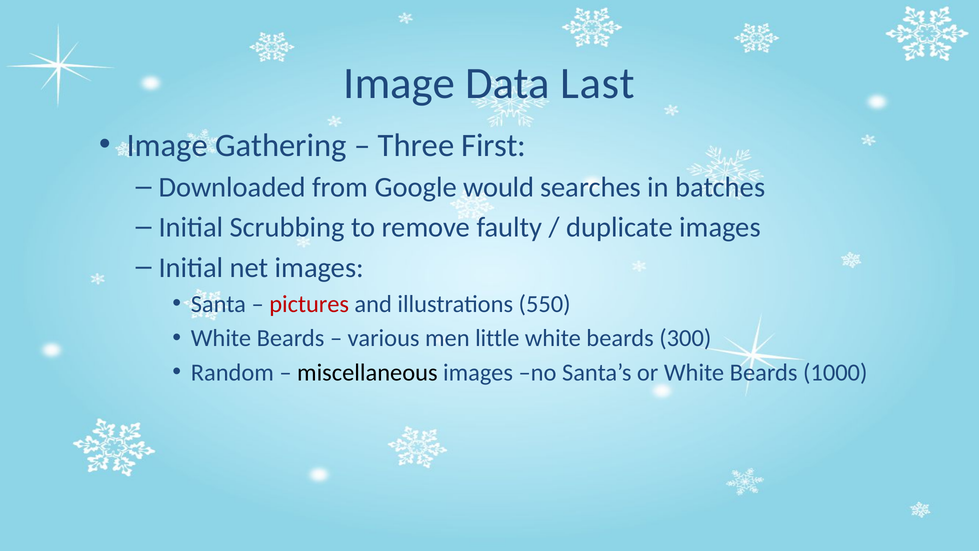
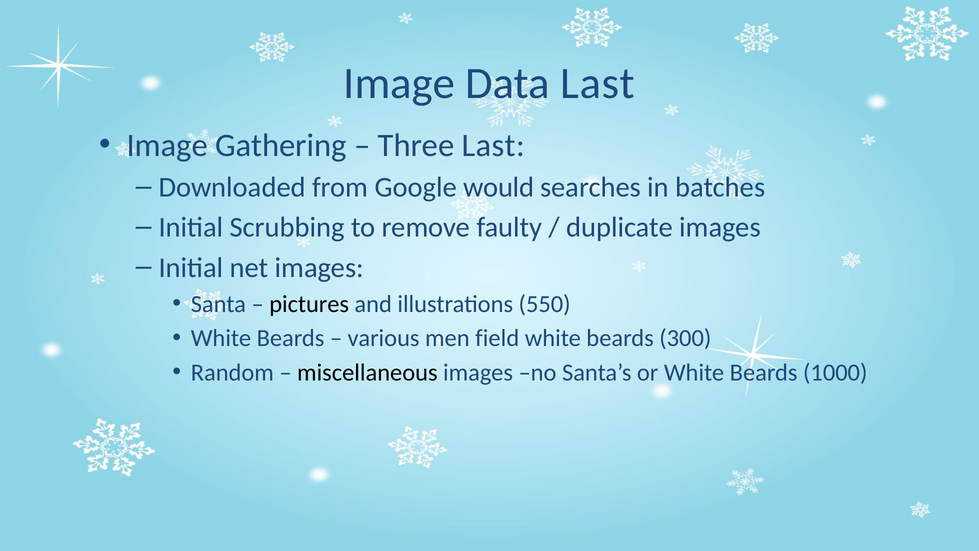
Three First: First -> Last (493, 145)
pictures colour: red -> black (309, 304)
little: little -> field (497, 338)
